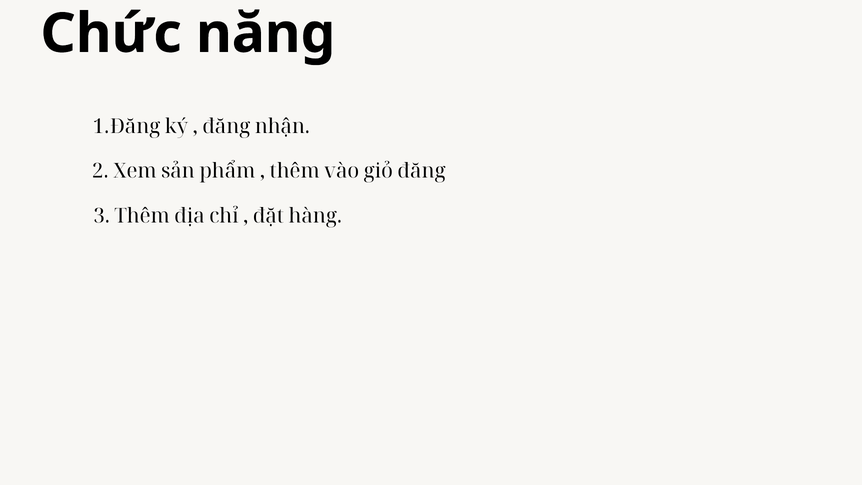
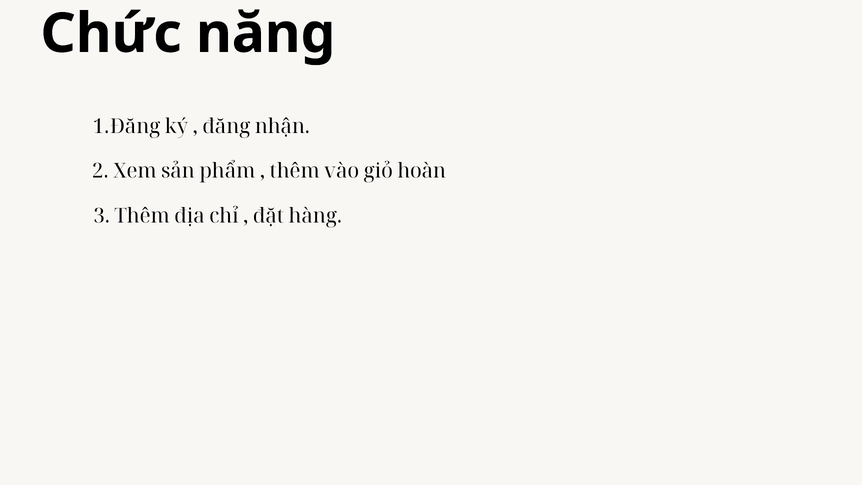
giỏ đăng: đăng -> hoàn (422, 171)
